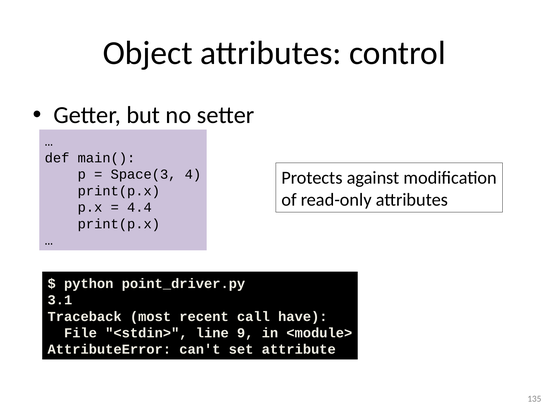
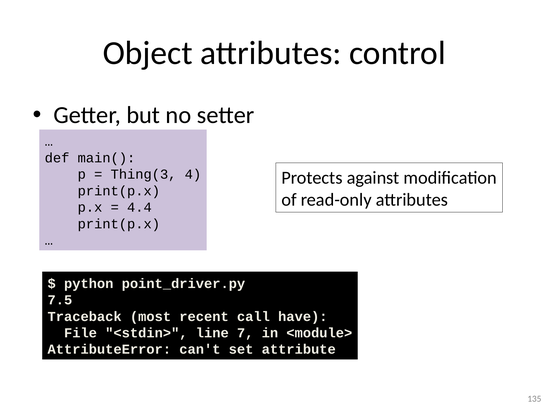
Space(3: Space(3 -> Thing(3 (144, 174)
3.1: 3.1 -> 7.5 (60, 300)
9: 9 -> 7 (245, 333)
